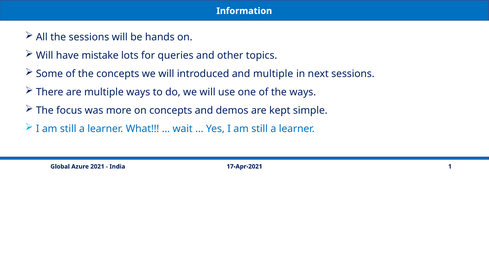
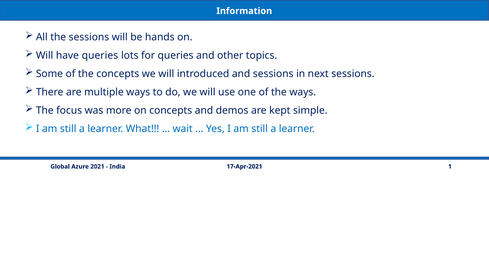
have mistake: mistake -> queries (100, 55)
and multiple: multiple -> sessions (273, 74)
